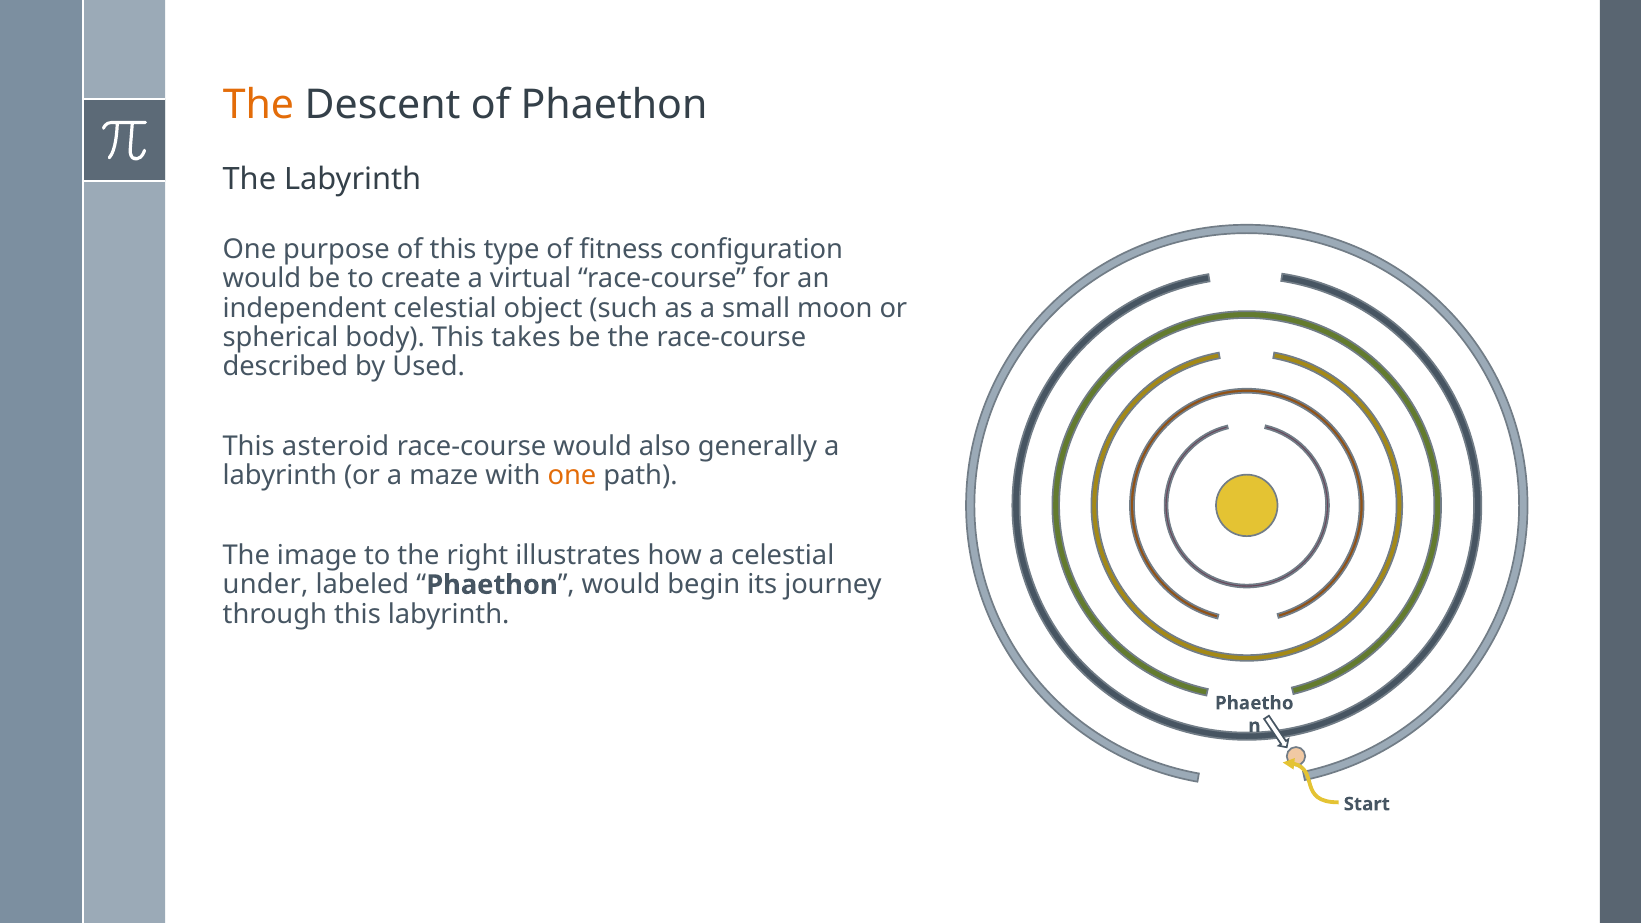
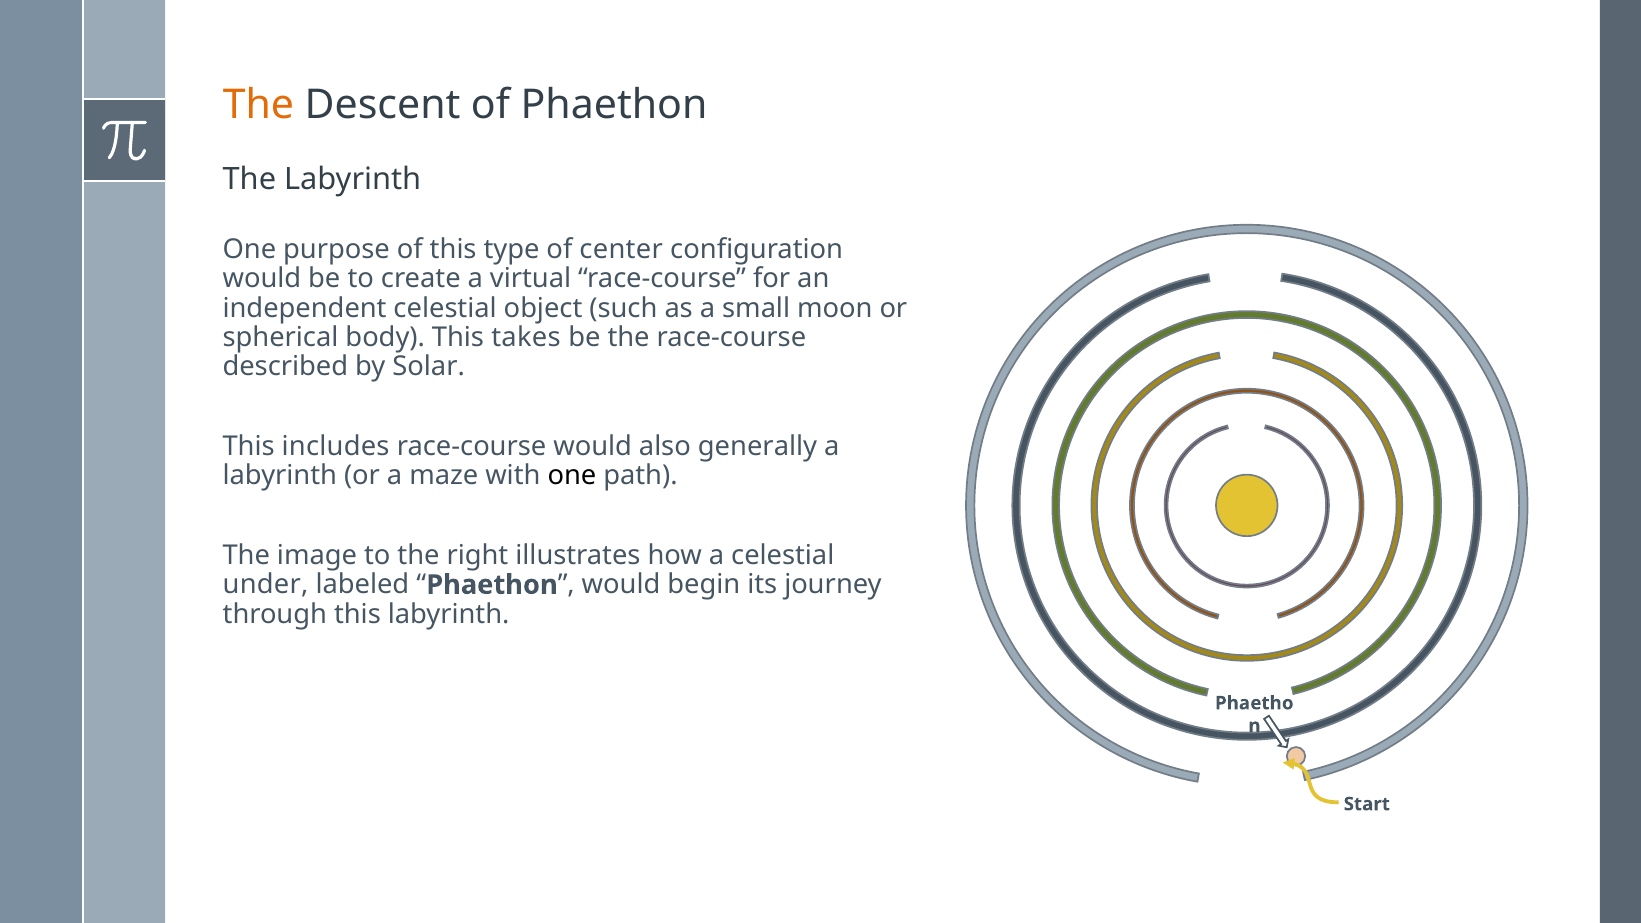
fitness: fitness -> center (621, 249)
Used: Used -> Solar (429, 367)
asteroid: asteroid -> includes (336, 447)
one colour: orange -> black (572, 476)
